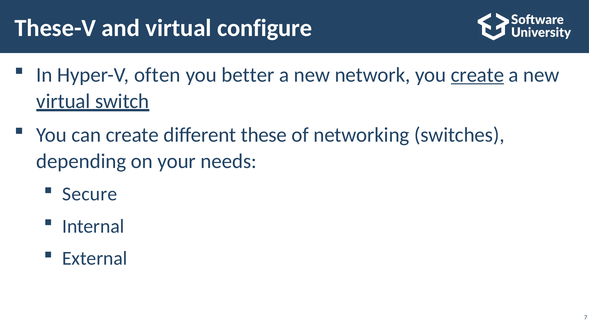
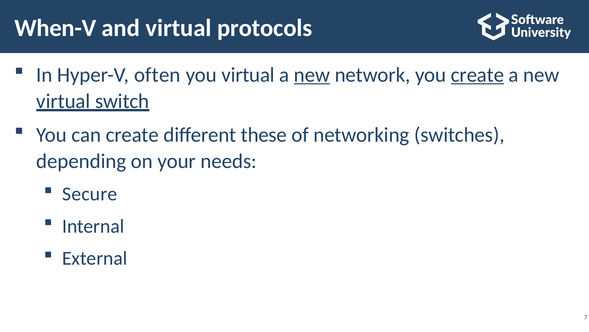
These-V: These-V -> When-V (55, 28)
configure: configure -> protocols (265, 28)
you better: better -> virtual (248, 75)
new underline: none -> present (312, 75)
